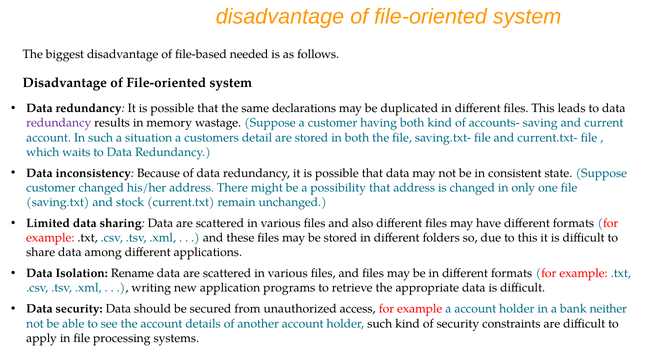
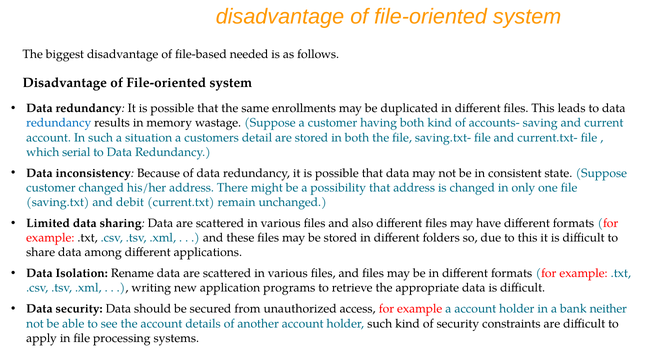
declarations: declarations -> enrollments (304, 108)
redundancy colour: purple -> blue (59, 123)
waits: waits -> serial (76, 152)
stock: stock -> debit (130, 202)
